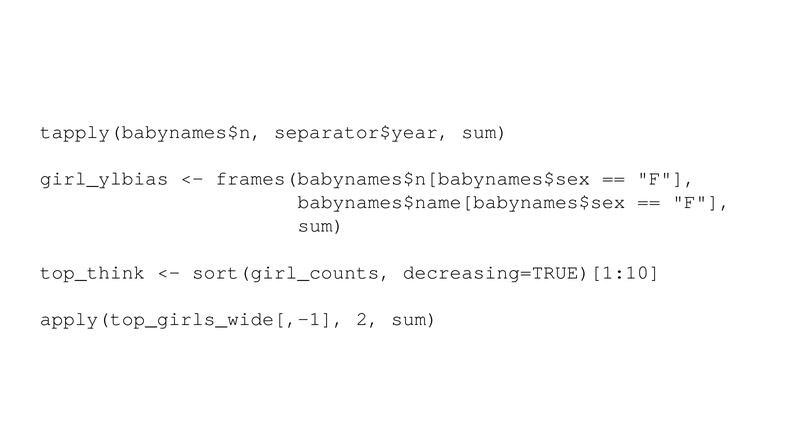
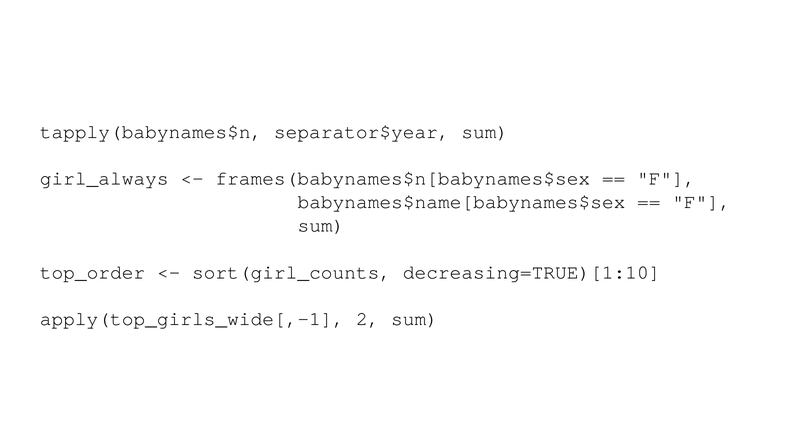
girl_ylbias: girl_ylbias -> girl_always (104, 179)
top_think: top_think -> top_order (93, 272)
